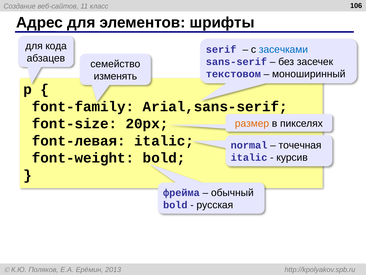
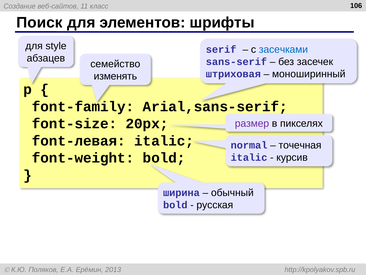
Адрес: Адрес -> Поиск (39, 23)
кода: кода -> style (56, 46)
текстовом: текстовом -> штриховая (233, 74)
размер colour: orange -> purple (252, 123)
фрейма: фрейма -> ширина (181, 192)
